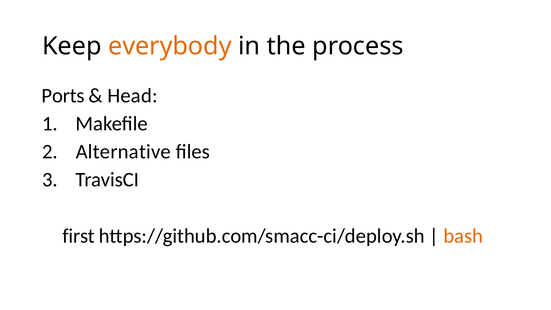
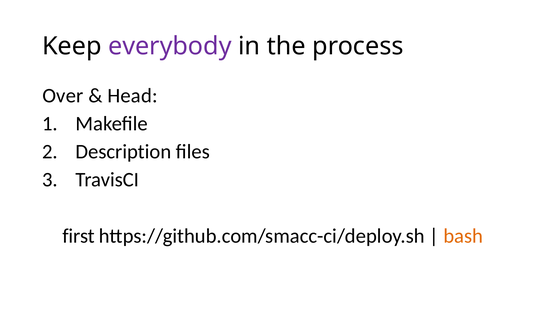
everybody colour: orange -> purple (170, 46)
Ports: Ports -> Over (63, 96)
Alternative: Alternative -> Description (123, 152)
